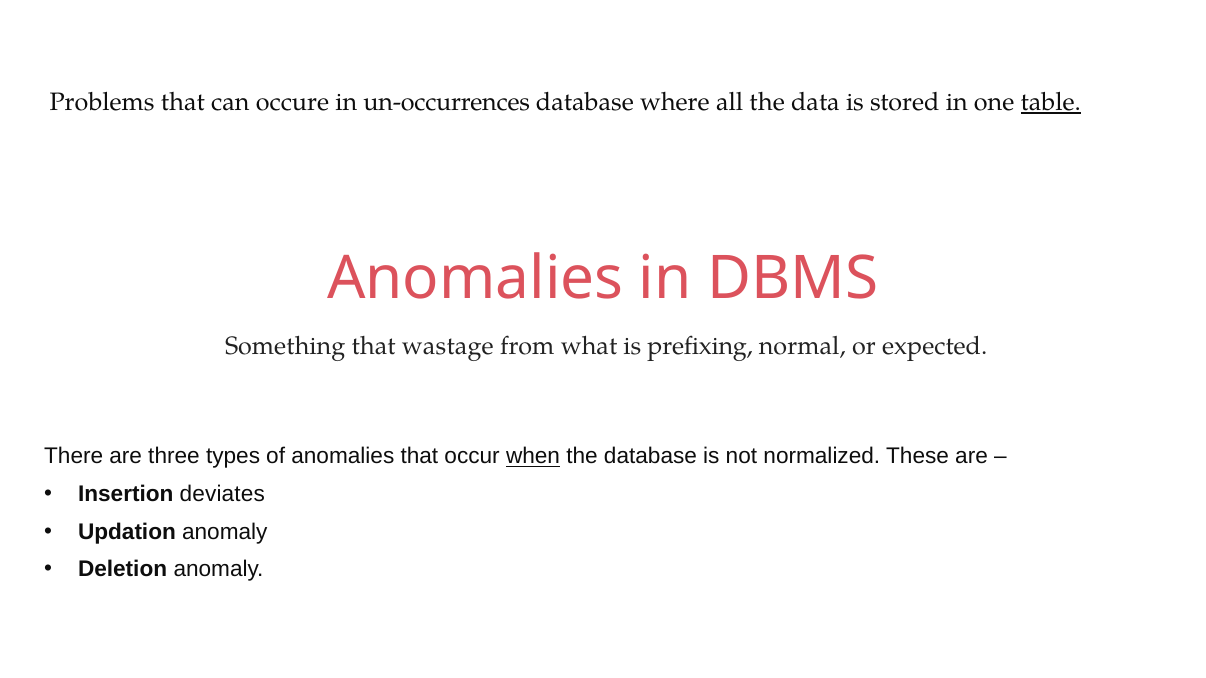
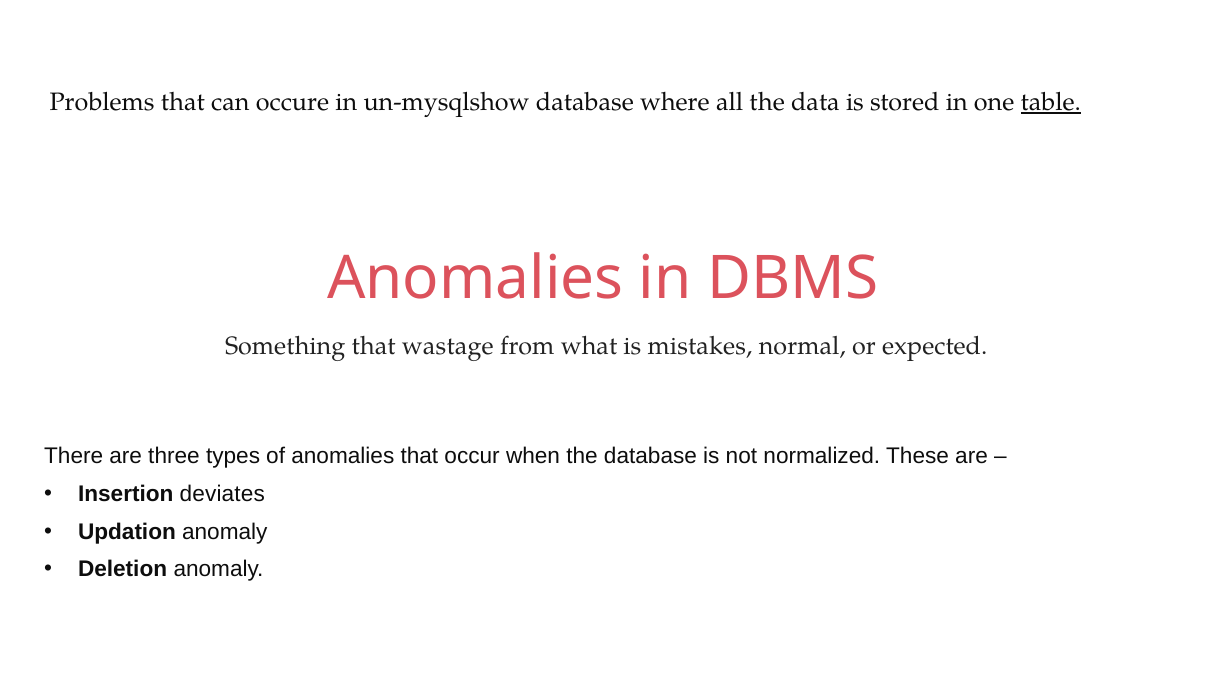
un-occurrences: un-occurrences -> un-mysqlshow (447, 102)
prefixing: prefixing -> mistakes (700, 346)
when underline: present -> none (533, 457)
